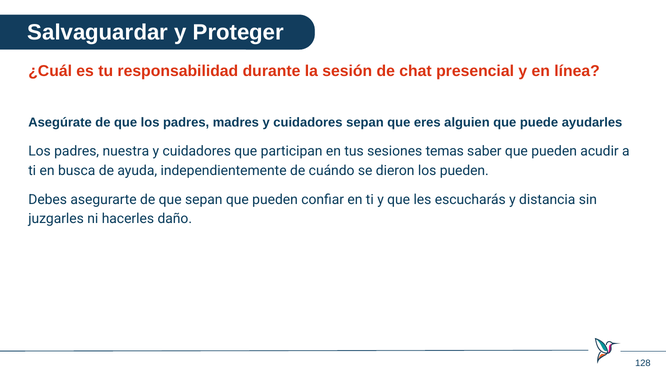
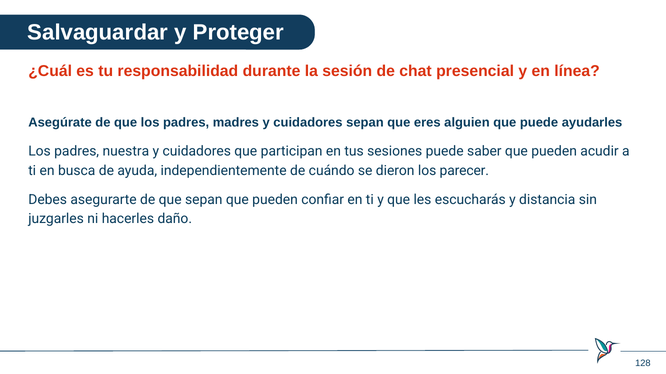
sesiones temas: temas -> puede (445, 152)
los pueden: pueden -> parecer (464, 171)
